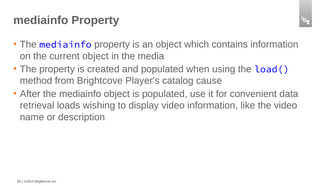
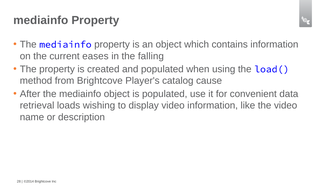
current object: object -> eases (95, 56)
media: media -> falling (151, 56)
